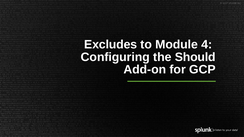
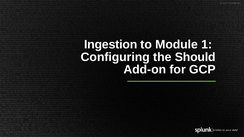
Excludes: Excludes -> Ingestion (111, 44)
4: 4 -> 1 (207, 44)
